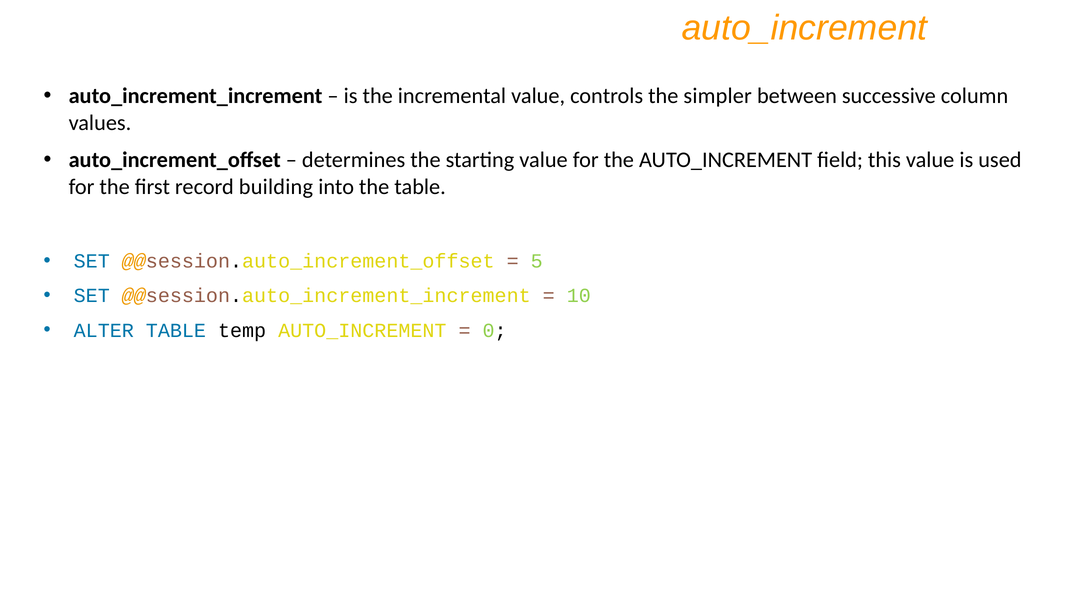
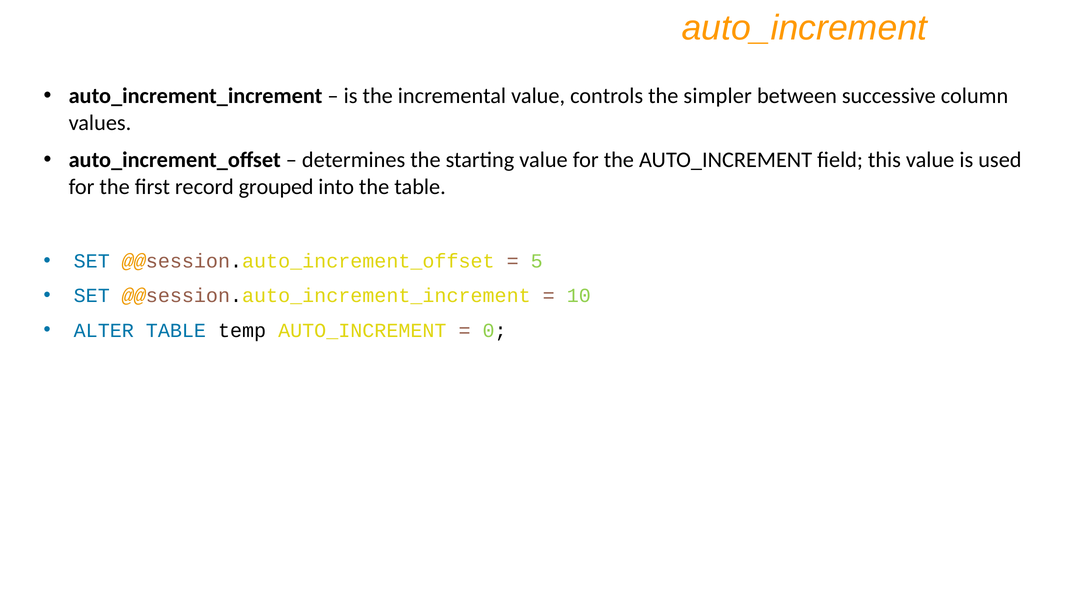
building: building -> grouped (276, 187)
